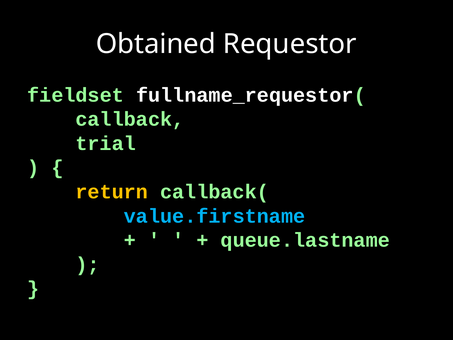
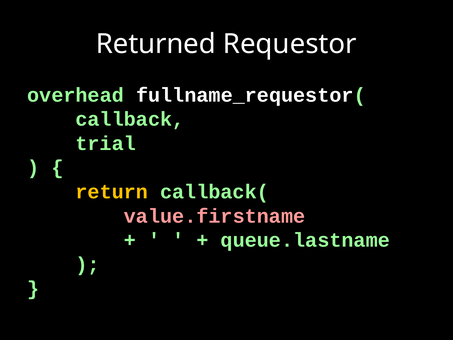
Obtained: Obtained -> Returned (156, 44)
fieldset: fieldset -> overhead (76, 95)
value.firstname colour: light blue -> pink (215, 216)
